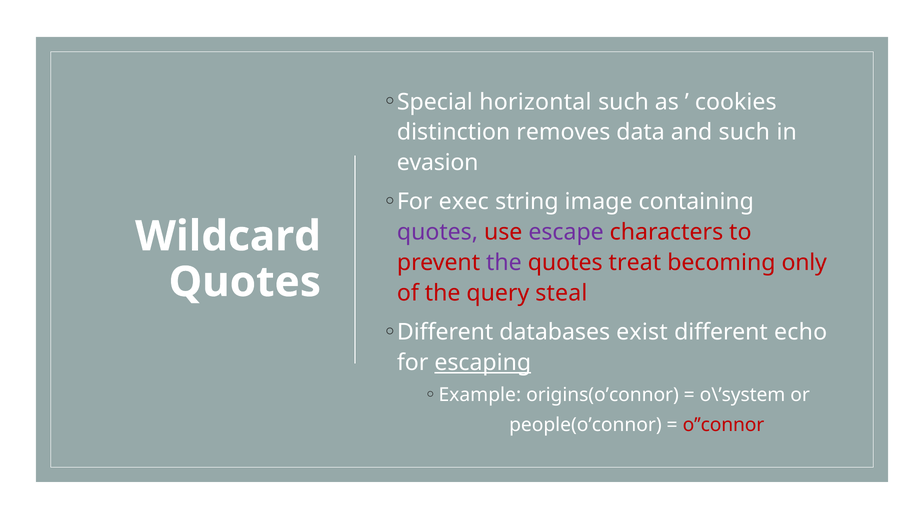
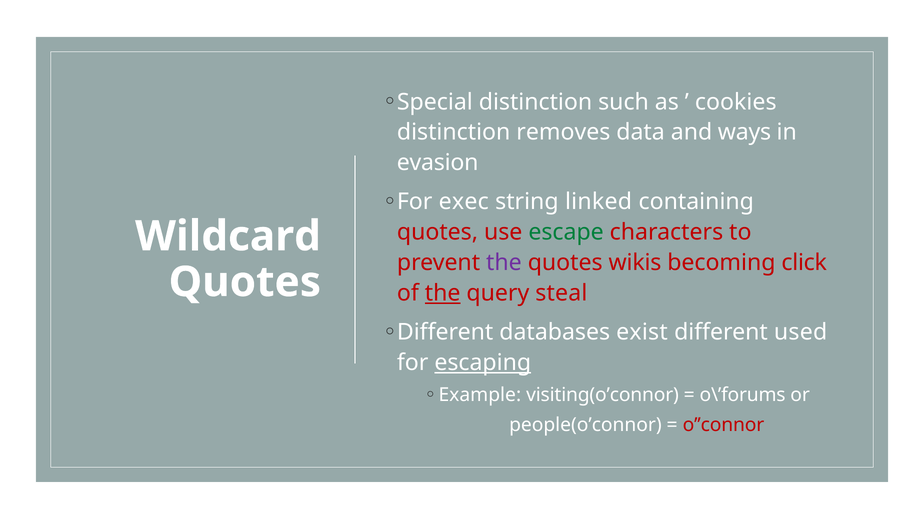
Special horizontal: horizontal -> distinction (536, 102)
and such: such -> ways (744, 133)
image: image -> linked (599, 202)
quotes colour: purple -> red (437, 233)
escape colour: purple -> green (566, 233)
treat: treat -> wikis (635, 263)
only: only -> click (804, 263)
the underline: none -> present (443, 294)
echo: echo -> used (801, 333)
origins(o’connor: origins(o’connor -> visiting(o’connor (603, 395)
o\’system: o\’system -> o\’forums (743, 395)
